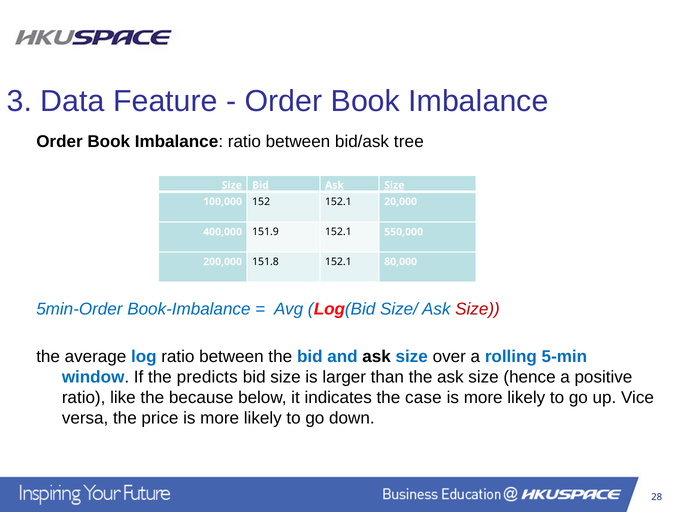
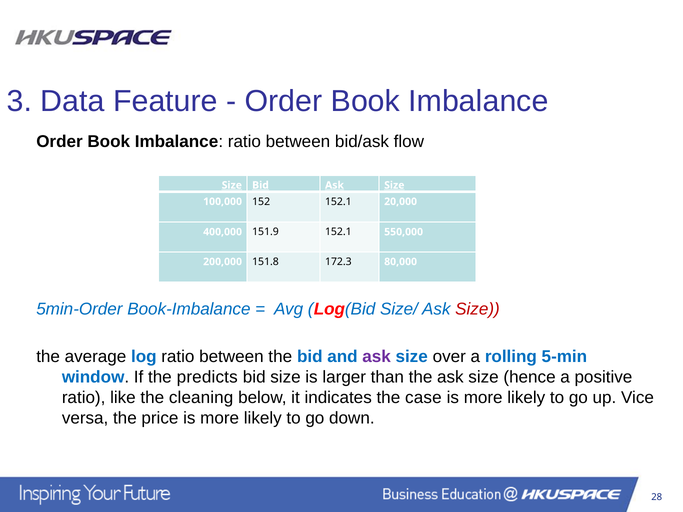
tree: tree -> flow (409, 142)
151.8 152.1: 152.1 -> 172.3 (338, 262)
ask colour: black -> purple (377, 357)
because: because -> cleaning (201, 398)
